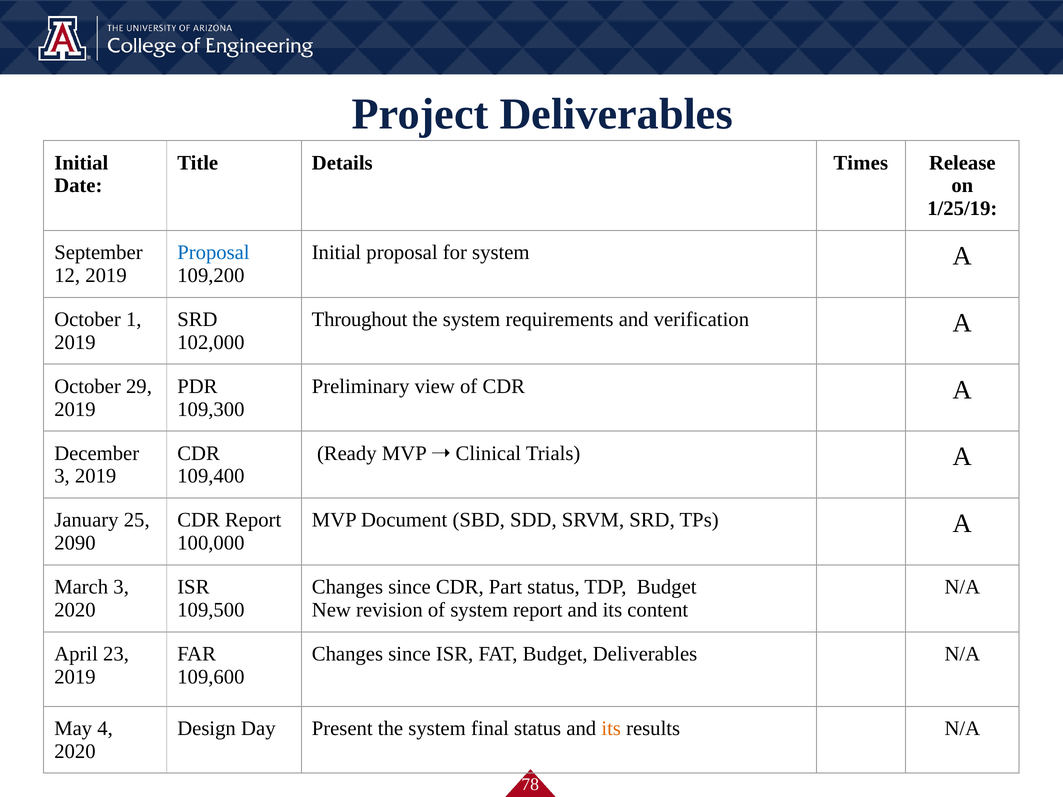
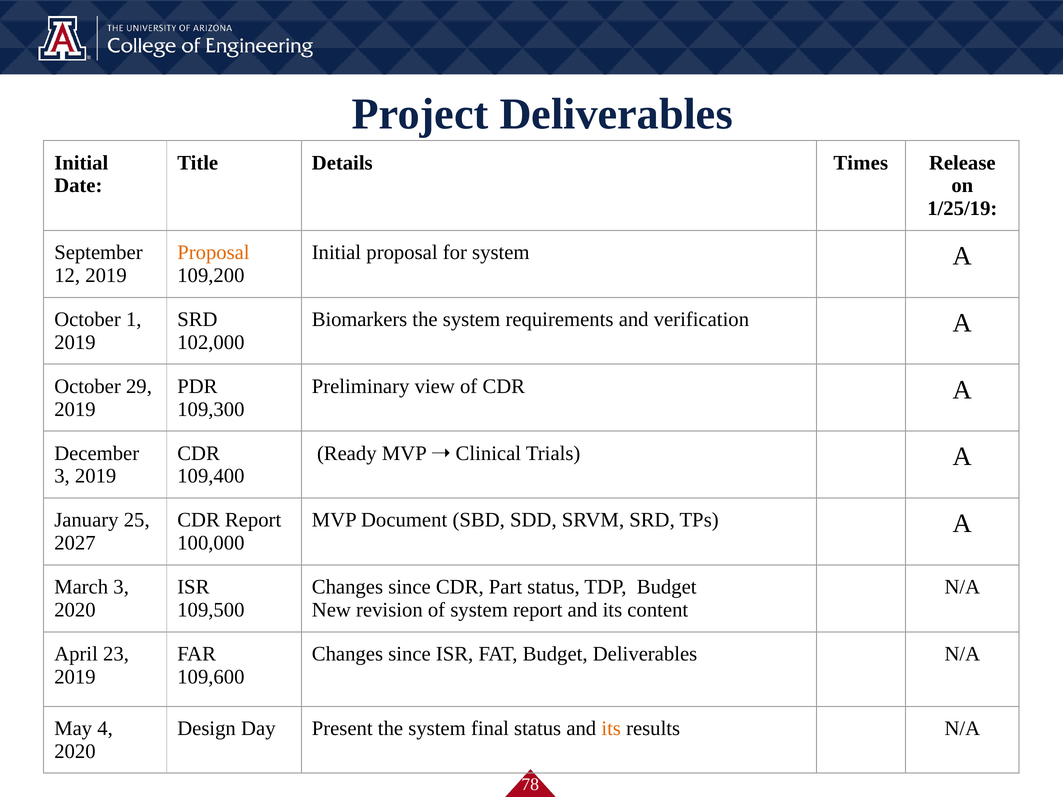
Proposal colour: blue -> orange (213, 253)
Throughout: Throughout -> Biomarkers (360, 320)
2090: 2090 -> 2027 (75, 543)
